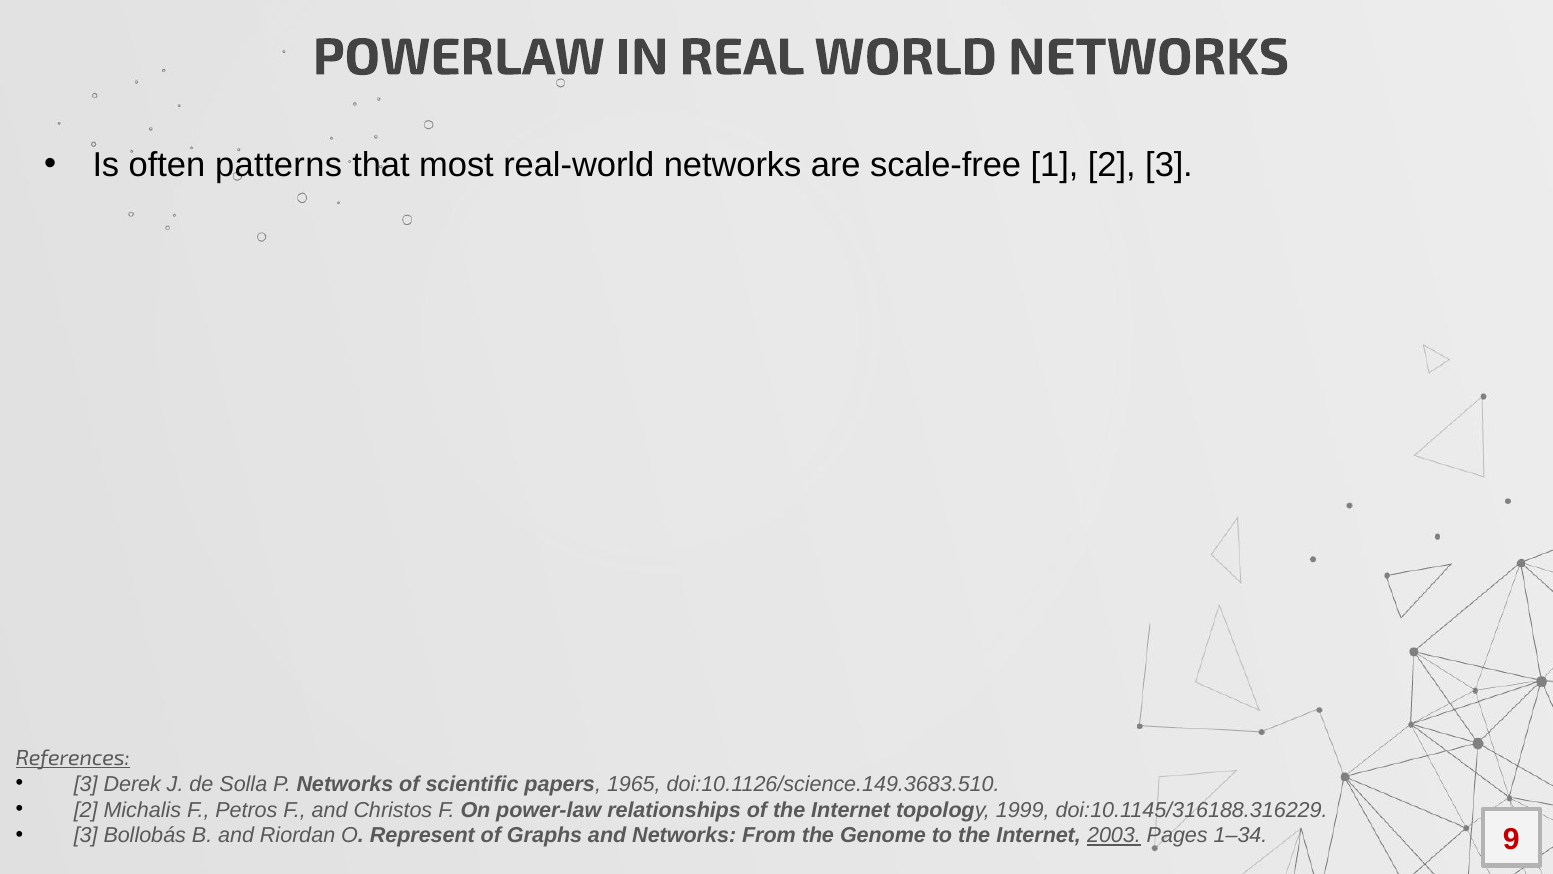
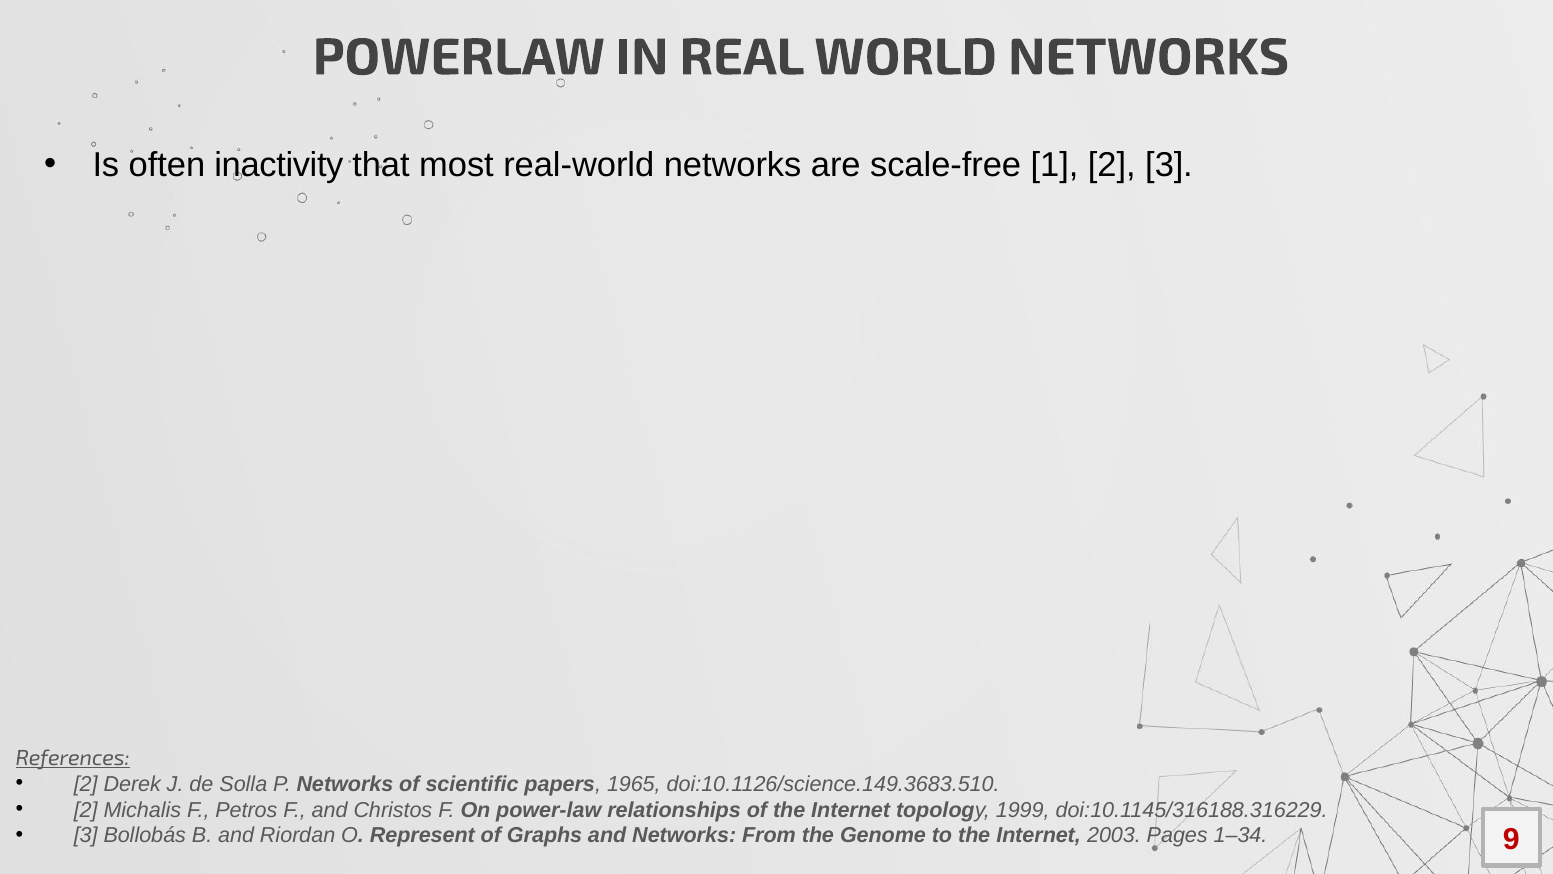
patterns: patterns -> inactivity (279, 165)
3: 3 -> 2 (86, 784)
2003 underline: present -> none (1114, 835)
